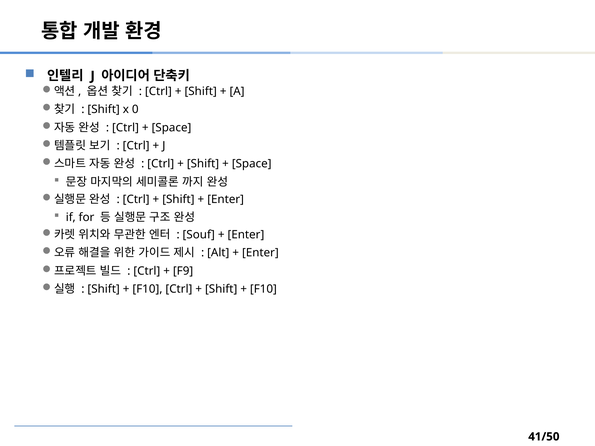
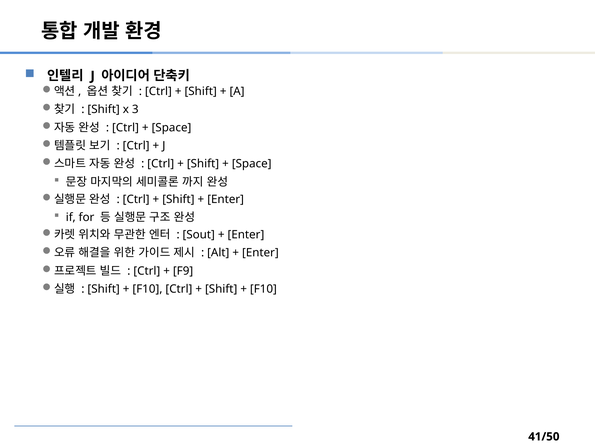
0: 0 -> 3 (135, 110)
Souf: Souf -> Sout (199, 235)
